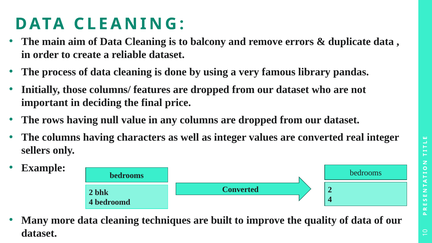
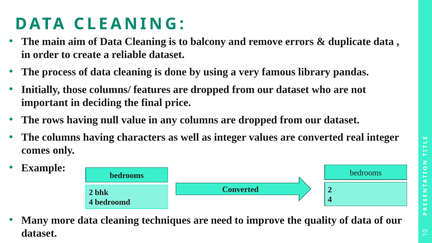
sellers: sellers -> comes (36, 150)
built: built -> need (222, 220)
